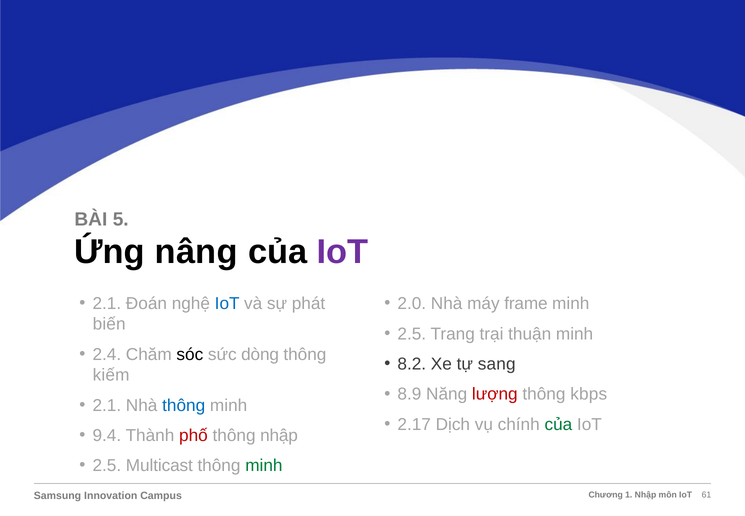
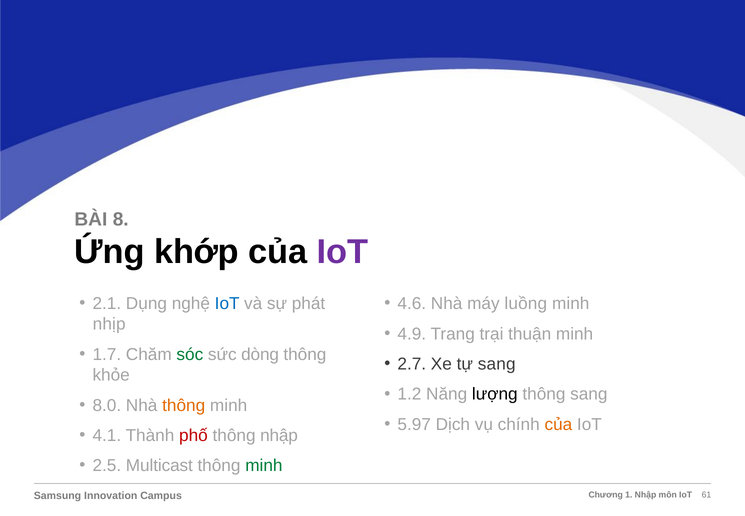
5: 5 -> 8 (121, 220)
nâng: nâng -> khớp (197, 252)
Đoán: Đoán -> Dụng (146, 304)
2.0: 2.0 -> 4.6 (412, 304)
frame: frame -> luồng (526, 304)
biến: biến -> nhịp (109, 324)
2.5: 2.5 -> 4.9 (412, 334)
2.4: 2.4 -> 1.7 (107, 354)
sóc colour: black -> green (190, 354)
8.2: 8.2 -> 2.7 (412, 364)
kiếm: kiếm -> khỏe (111, 375)
8.9: 8.9 -> 1.2 (409, 394)
lượng colour: red -> black (495, 394)
thông kbps: kbps -> sang (589, 394)
2.1: 2.1 -> 8.0 (107, 405)
thông colour: blue -> orange (184, 405)
2.17: 2.17 -> 5.97 (414, 424)
của colour: green -> orange (558, 424)
9.4: 9.4 -> 4.1 (107, 435)
